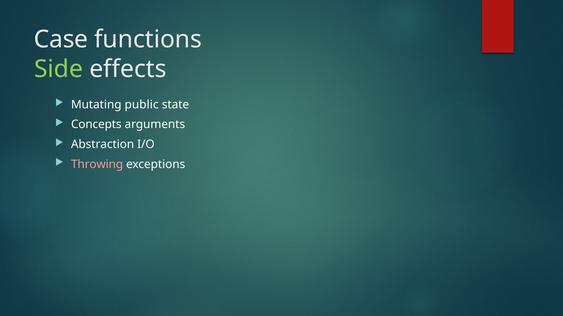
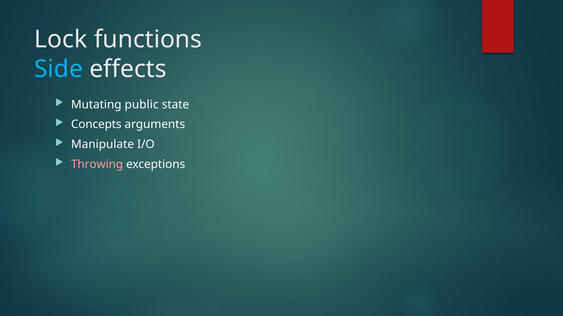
Case: Case -> Lock (61, 40)
Side colour: light green -> light blue (59, 69)
Abstraction: Abstraction -> Manipulate (103, 145)
